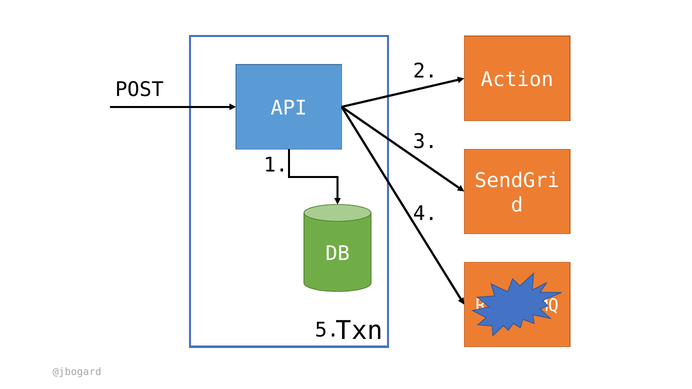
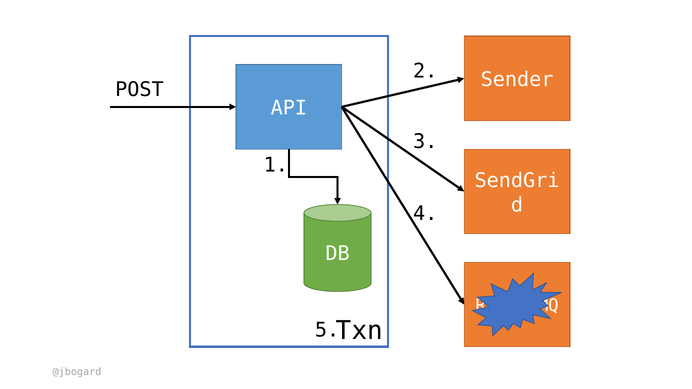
Action: Action -> Sender (517, 80)
